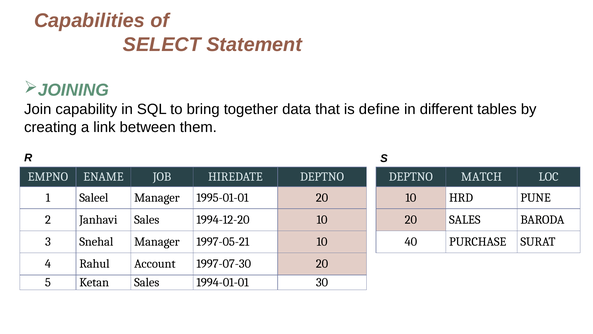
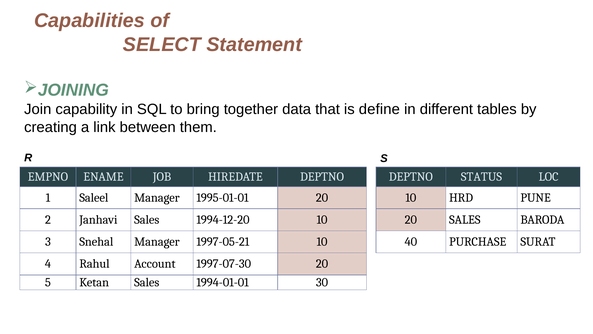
MATCH: MATCH -> STATUS (481, 177)
